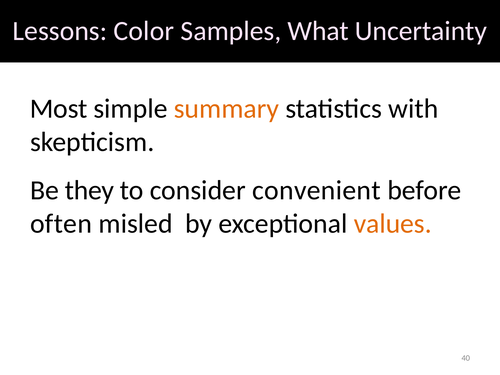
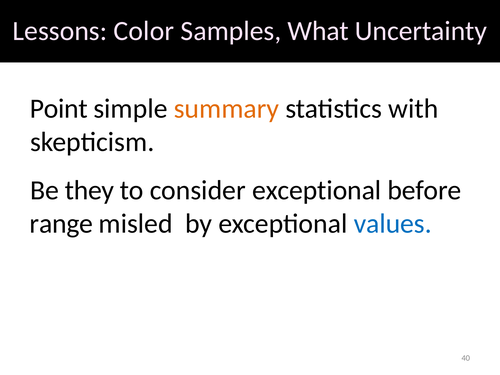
Most: Most -> Point (59, 109)
consider convenient: convenient -> exceptional (317, 190)
often: often -> range (61, 224)
values colour: orange -> blue (393, 224)
